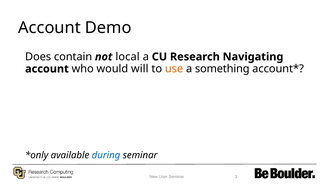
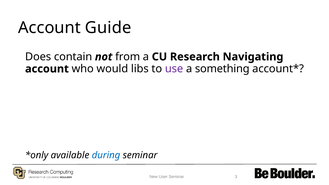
Demo: Demo -> Guide (108, 28)
local: local -> from (128, 57)
will: will -> libs (140, 69)
use colour: orange -> purple (174, 69)
